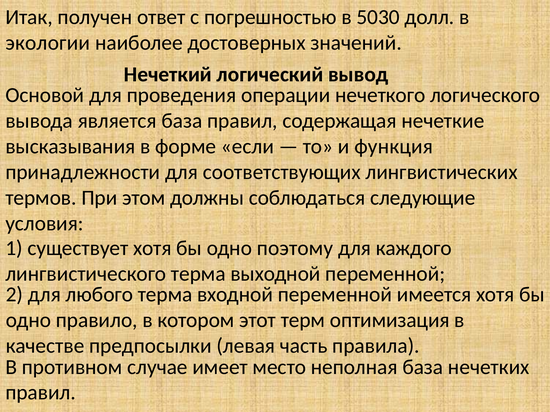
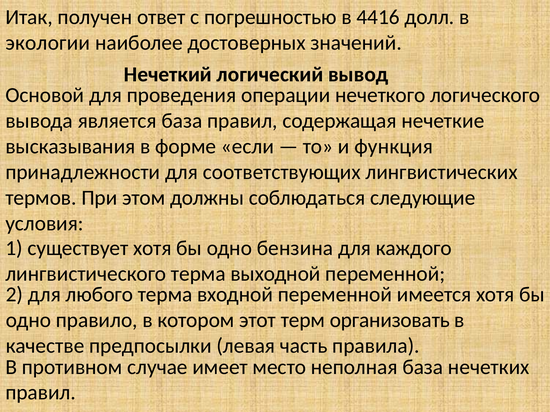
5030: 5030 -> 4416 (378, 17)
поэтому: поэтому -> бензина (295, 248)
оптимизация: оптимизация -> организовать (390, 321)
